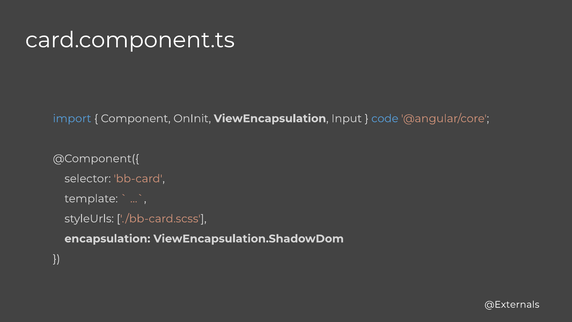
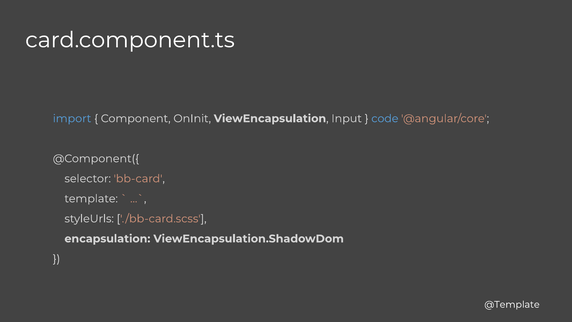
@Externals: @Externals -> @Template (512, 304)
